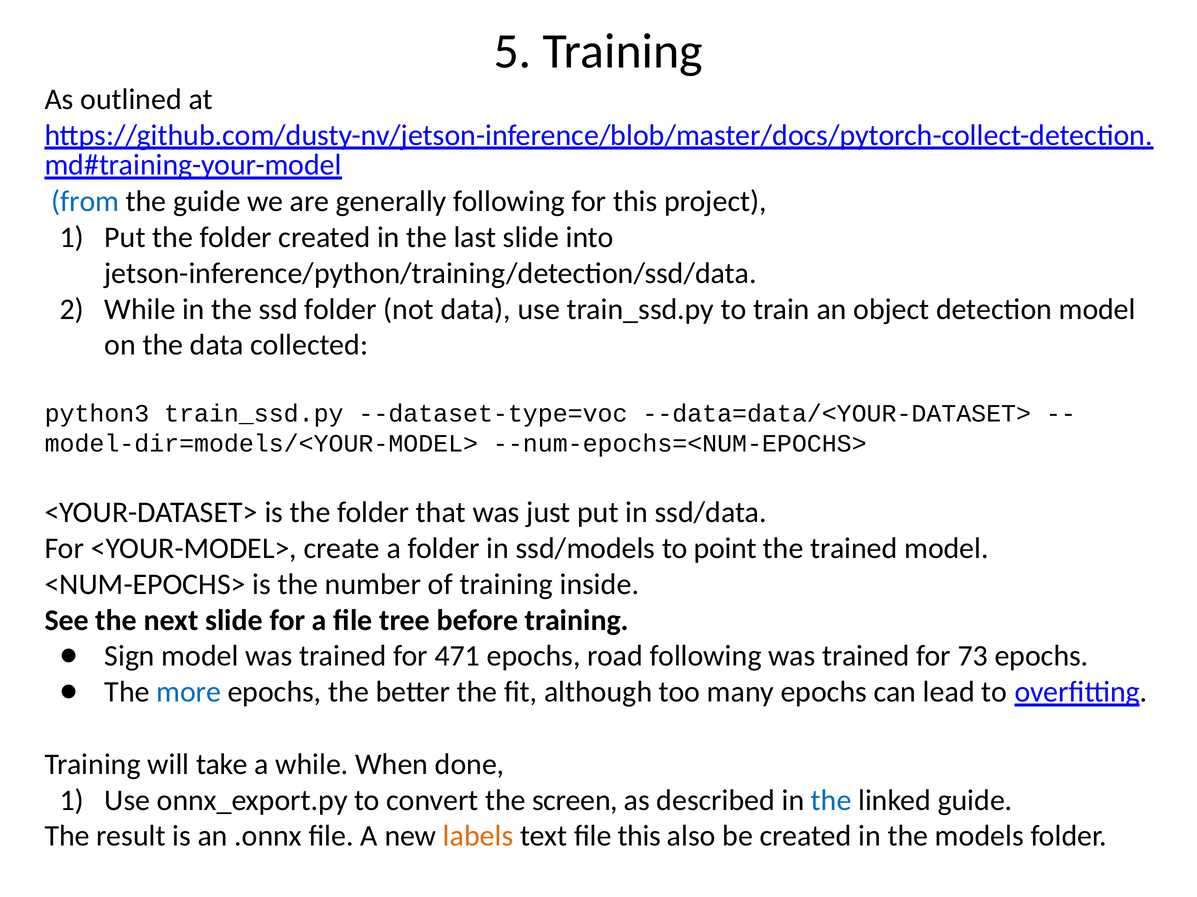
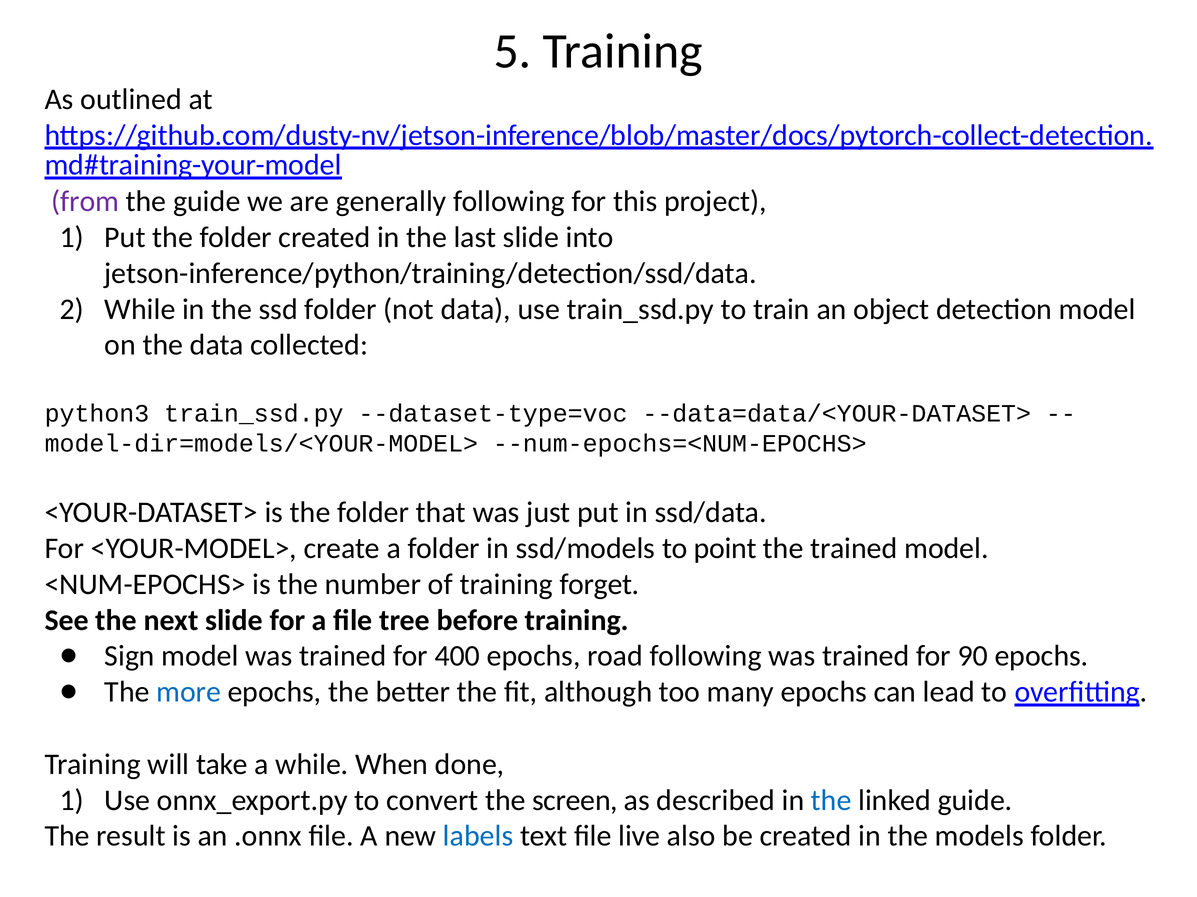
from colour: blue -> purple (85, 202)
inside: inside -> forget (600, 585)
471: 471 -> 400 (457, 657)
73: 73 -> 90 (973, 657)
labels colour: orange -> blue (478, 837)
file this: this -> live (639, 837)
